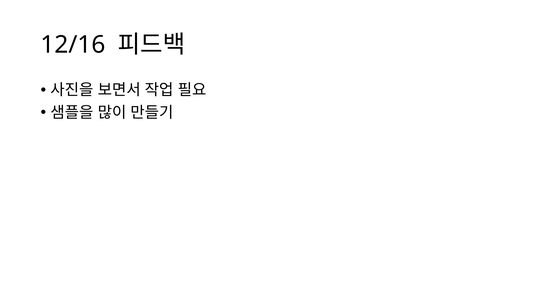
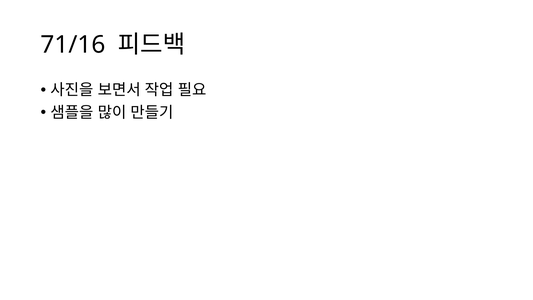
12/16: 12/16 -> 71/16 (73, 45)
